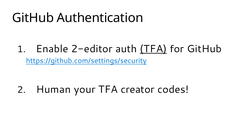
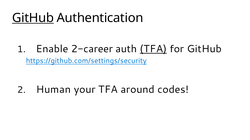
GitHub underline: none -> present (33, 18)
2-editor: 2-editor -> 2-career (92, 49)
creator: creator -> around (138, 90)
